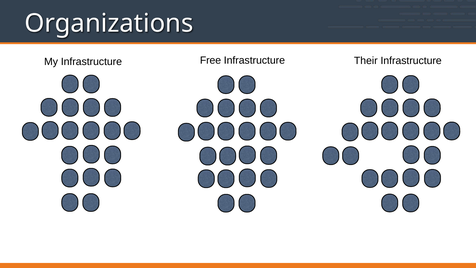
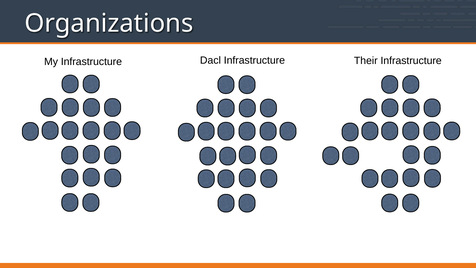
Free: Free -> Dacl (210, 60)
